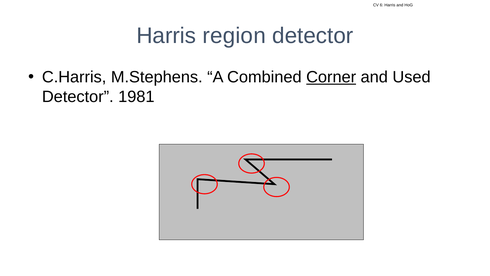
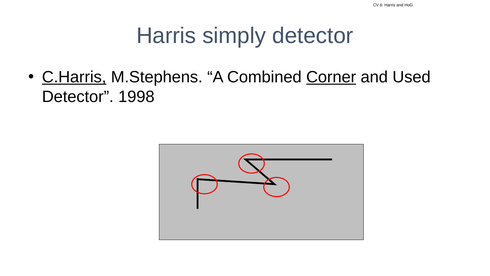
region: region -> simply (234, 36)
C.Harris underline: none -> present (74, 77)
1981: 1981 -> 1998 (136, 97)
